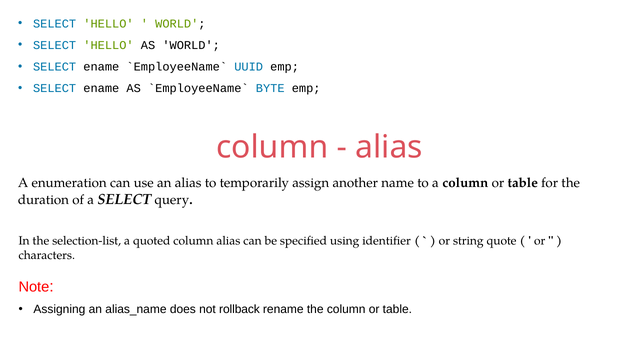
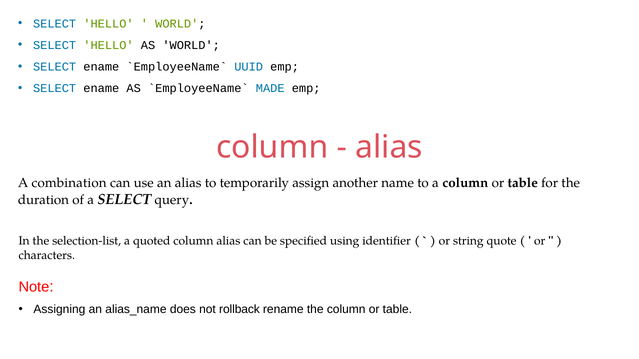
BYTE: BYTE -> MADE (270, 88)
enumeration: enumeration -> combination (69, 183)
